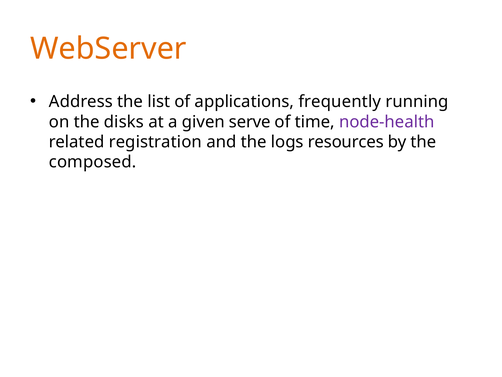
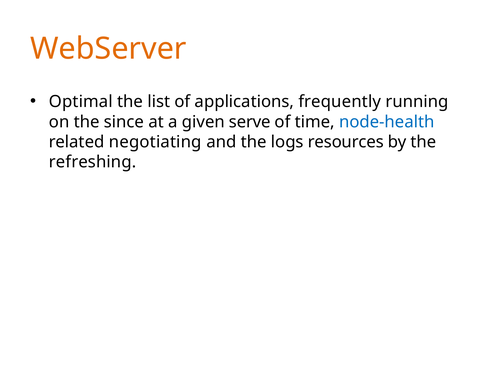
Address: Address -> Optimal (81, 102)
disks: disks -> since (124, 122)
node-health colour: purple -> blue (387, 122)
registration: registration -> negotiating (155, 142)
composed: composed -> refreshing (93, 162)
